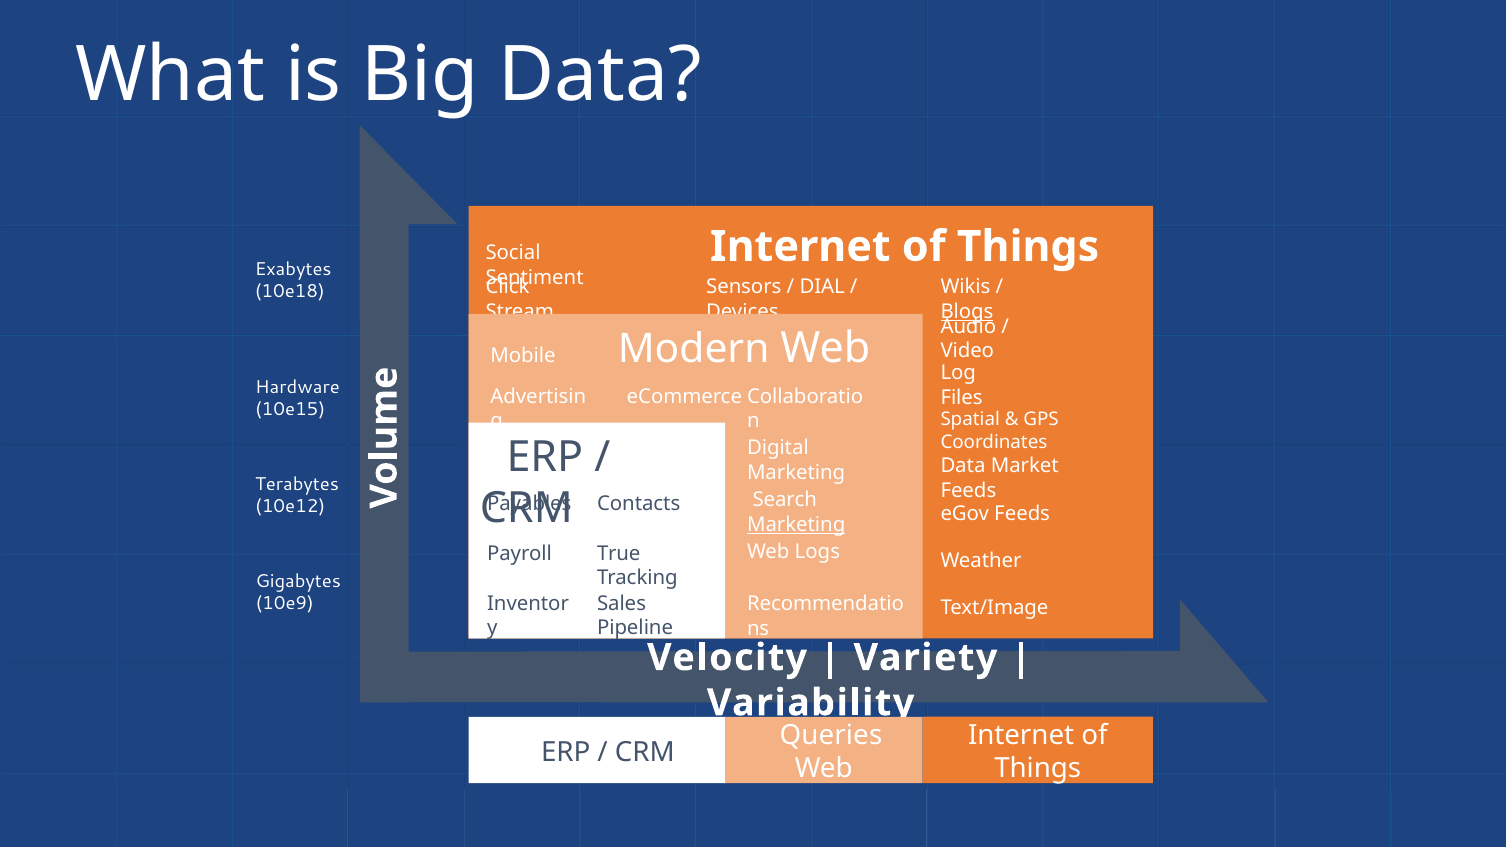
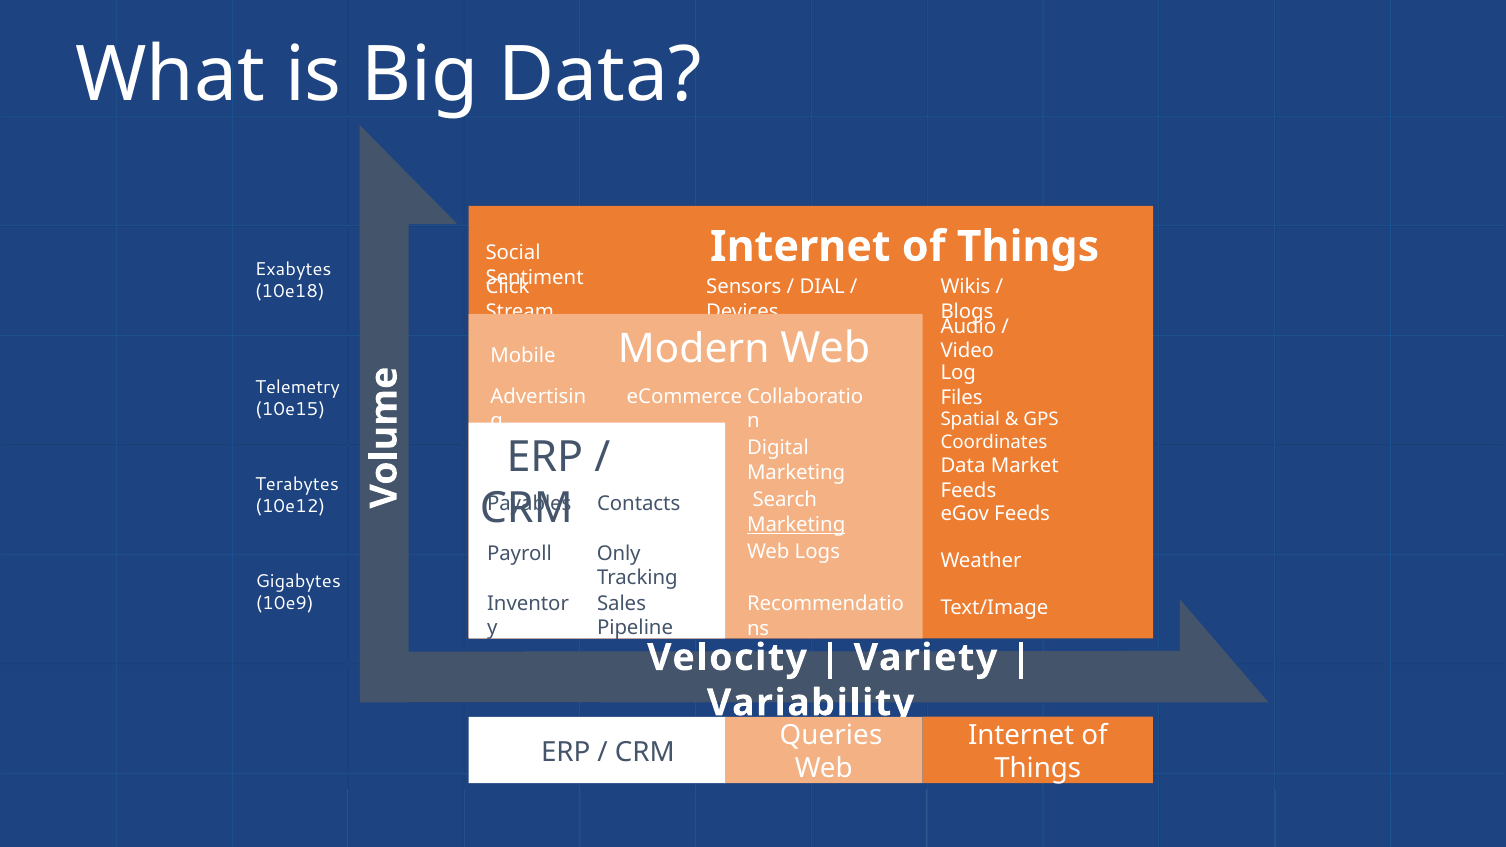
Blogs underline: present -> none (967, 312)
Hardware: Hardware -> Telemetry (298, 388)
True: True -> Only (619, 554)
